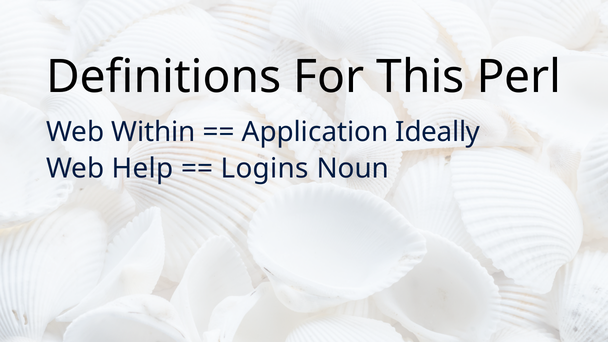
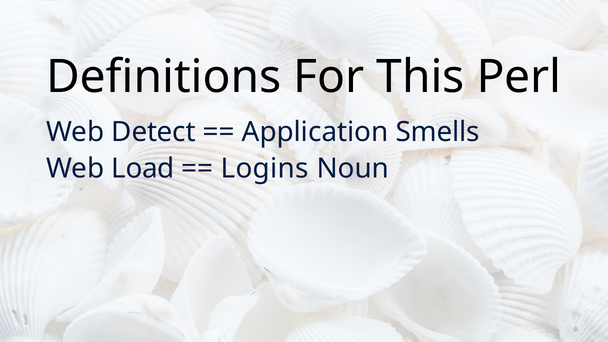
Within: Within -> Detect (154, 132)
Ideally: Ideally -> Smells (438, 132)
Help: Help -> Load (143, 169)
